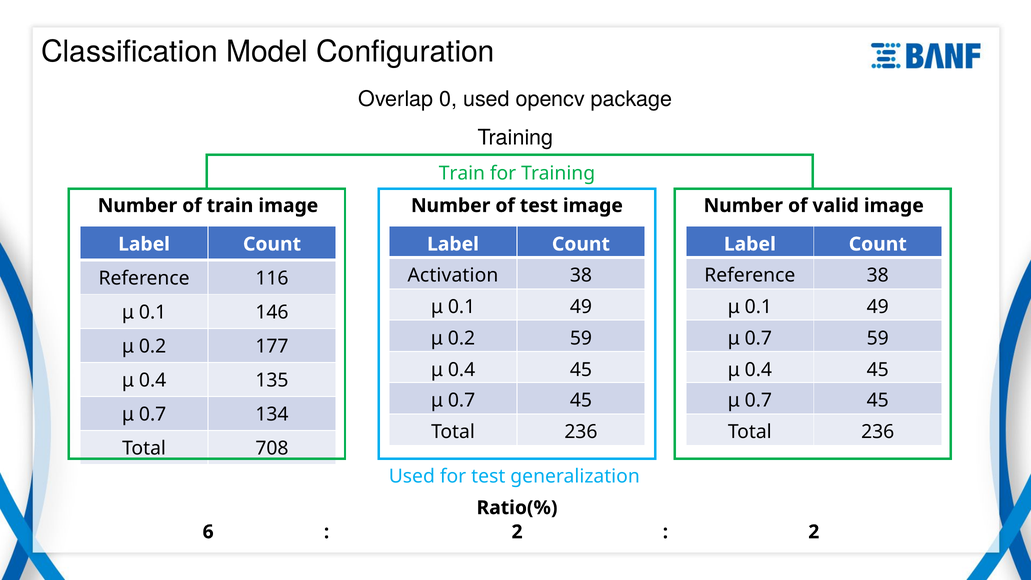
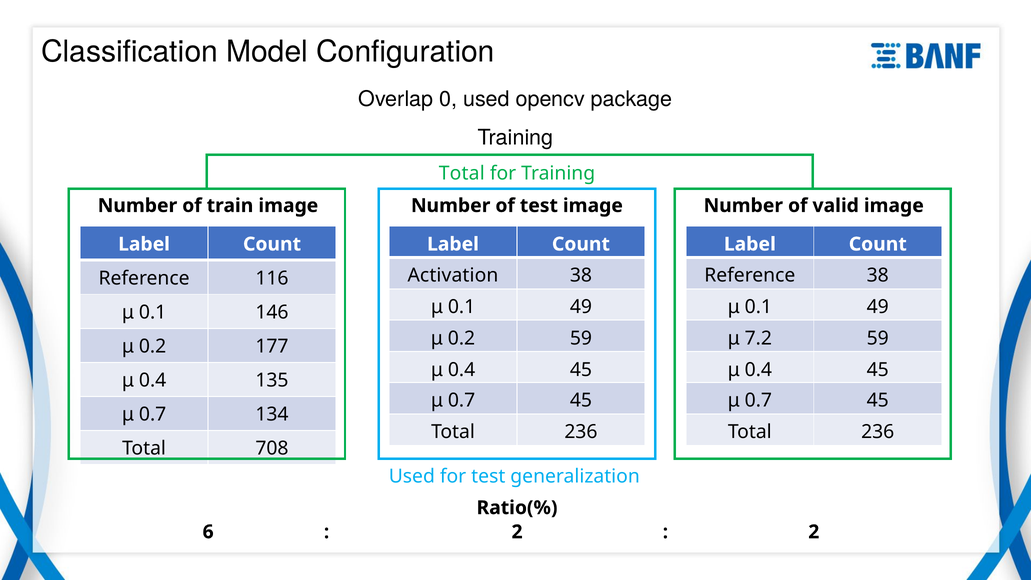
Train: Train -> Total (462, 173)
0.7: 0.7 -> 7.2 (758, 338)
